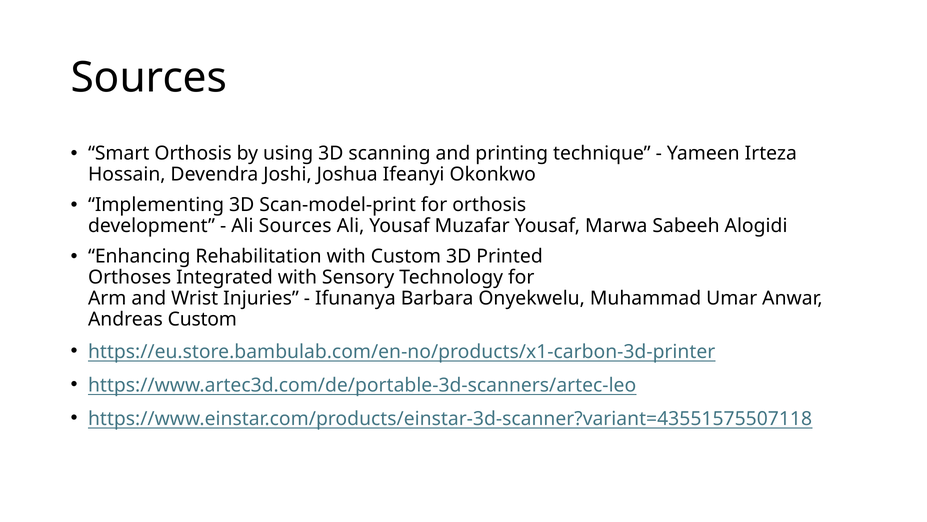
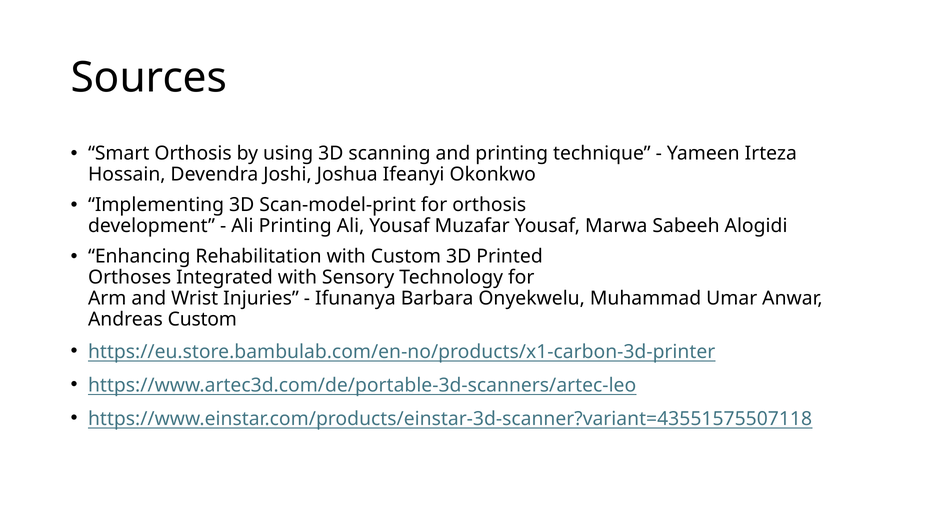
Ali Sources: Sources -> Printing (295, 226)
